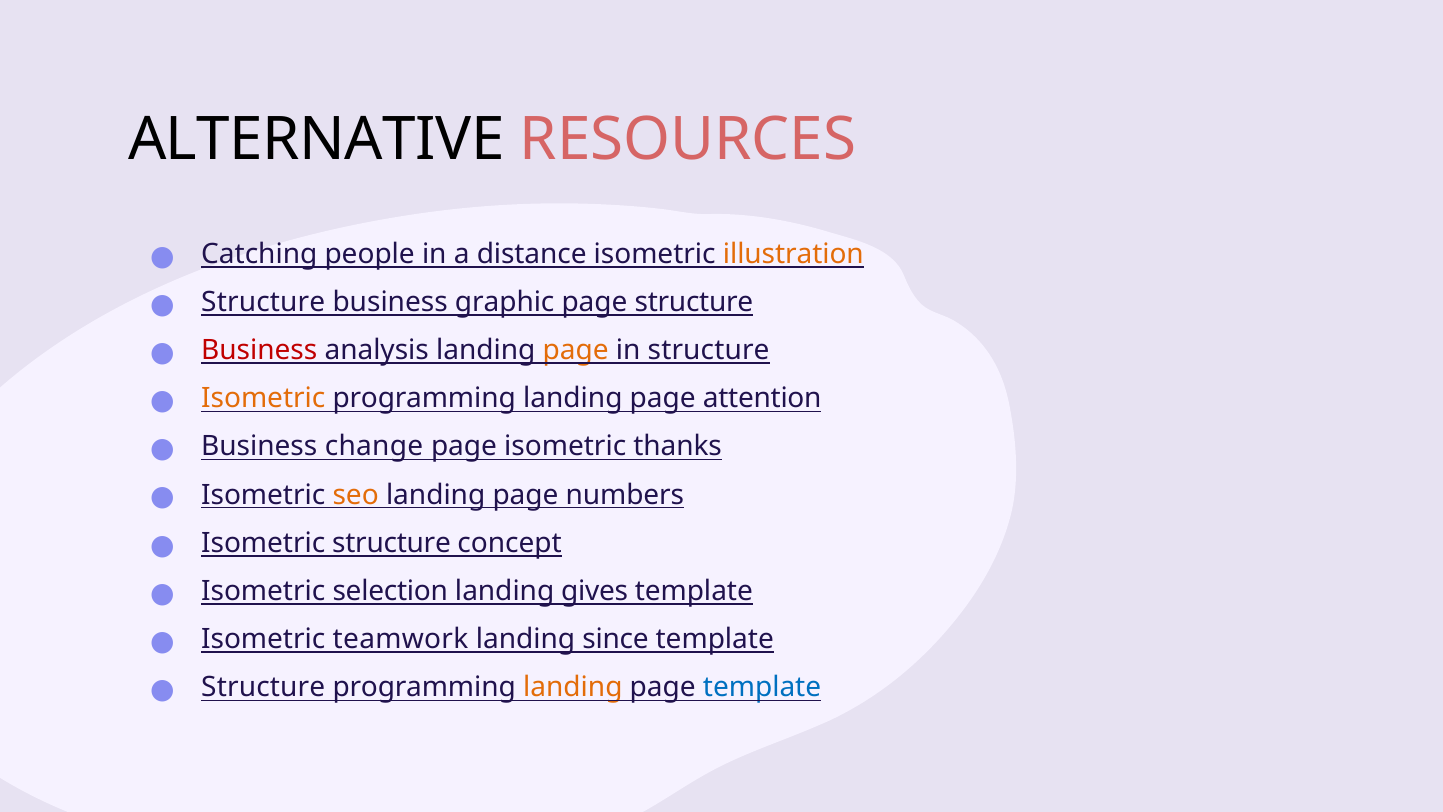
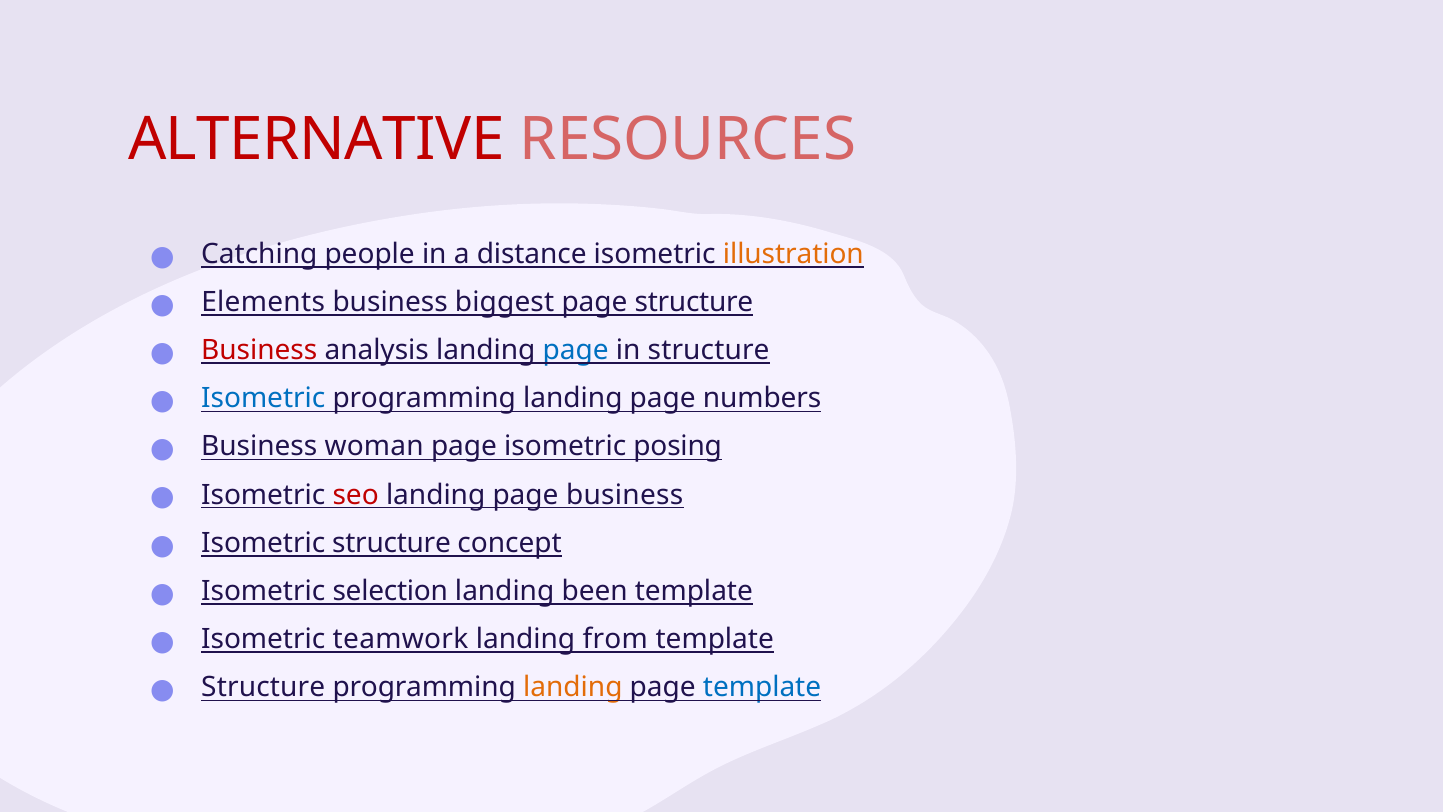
ALTERNATIVE colour: black -> red (316, 140)
Structure: Structure -> Elements (263, 302)
graphic: graphic -> biggest (505, 302)
page colour: orange -> blue (576, 350)
Isometric colour: orange -> blue (263, 398)
attention: attention -> numbers (762, 398)
change: change -> woman (374, 447)
thanks: thanks -> posing (678, 447)
seo colour: orange -> red (356, 495)
page numbers: numbers -> business (625, 495)
gives: gives -> been (595, 591)
since: since -> from (615, 639)
